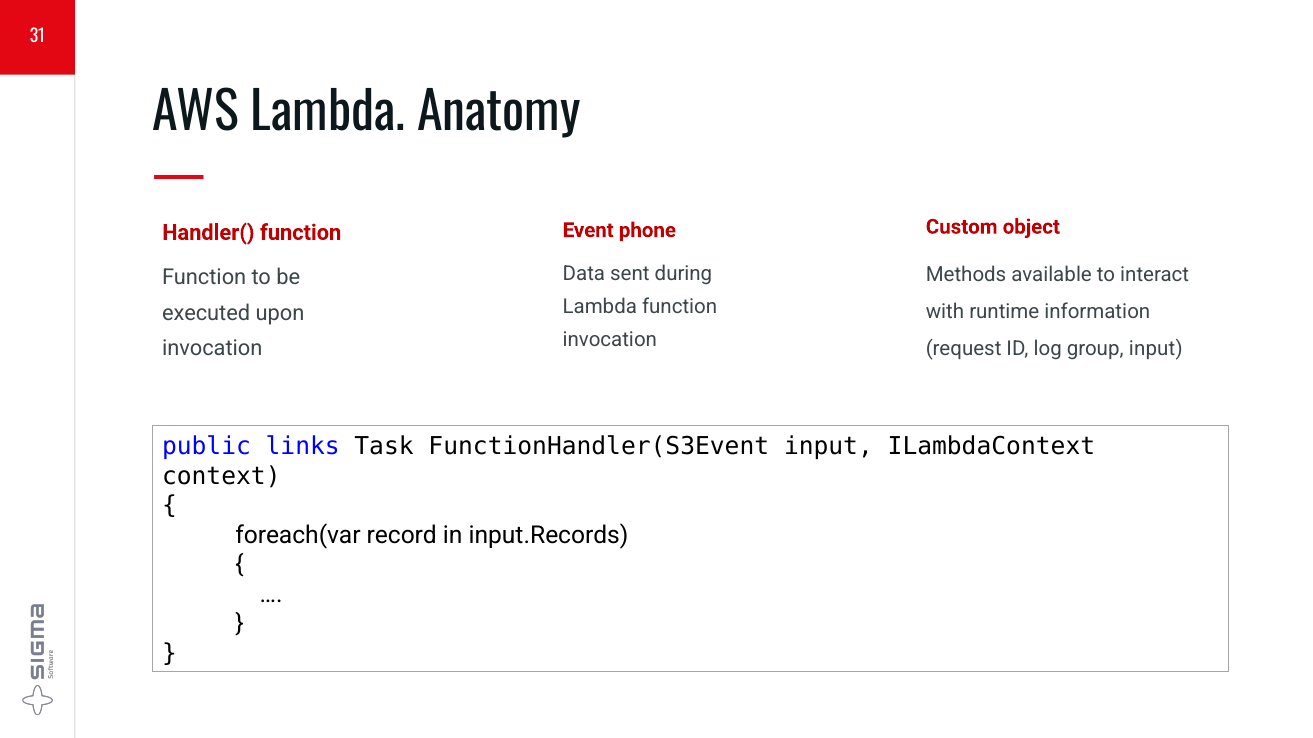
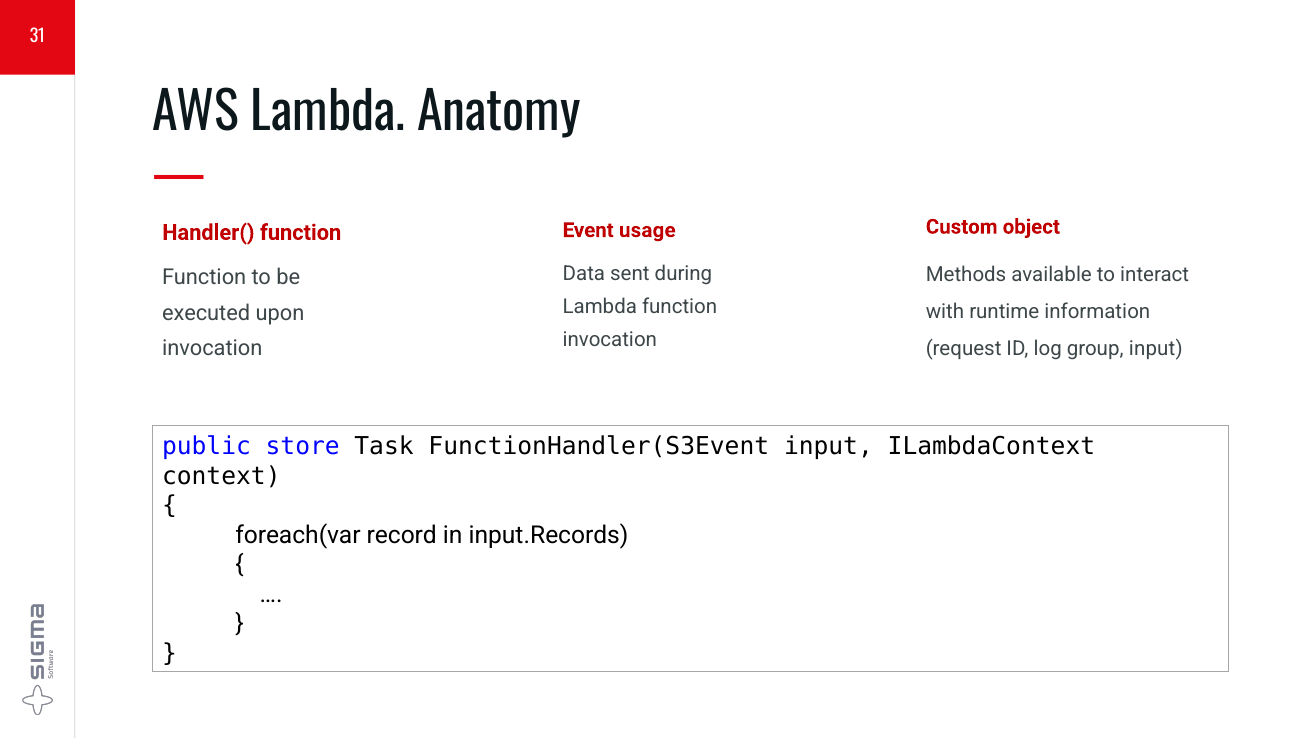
phone: phone -> usage (647, 230)
links: links -> store (303, 447)
